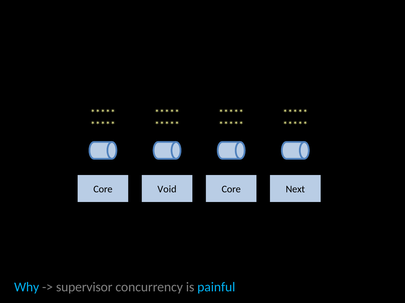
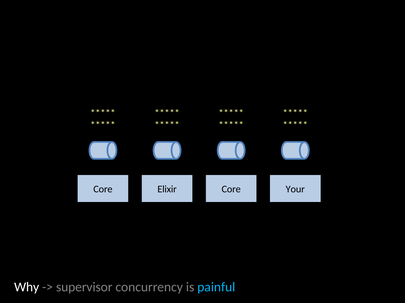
Void: Void -> Elixir (167, 190)
Next: Next -> Your (295, 190)
Why colour: light blue -> white (27, 288)
